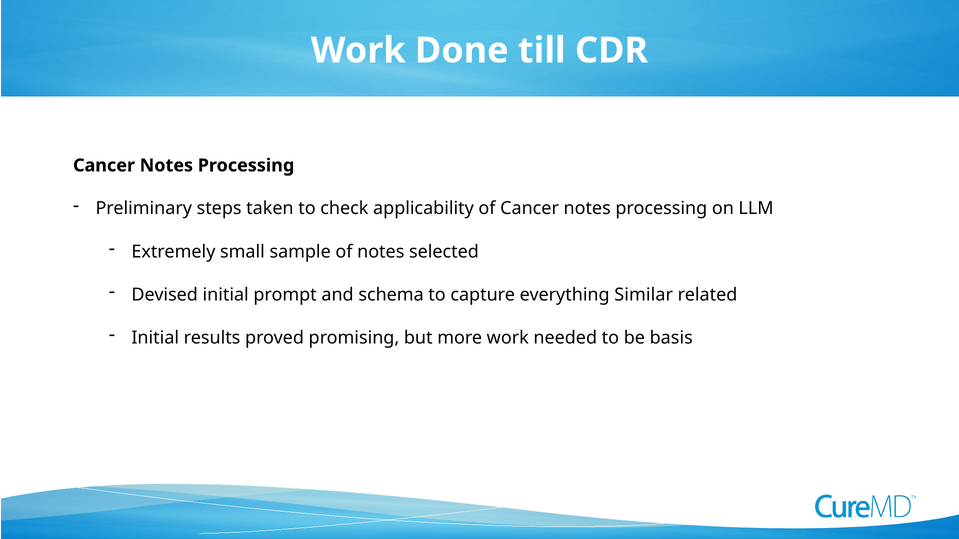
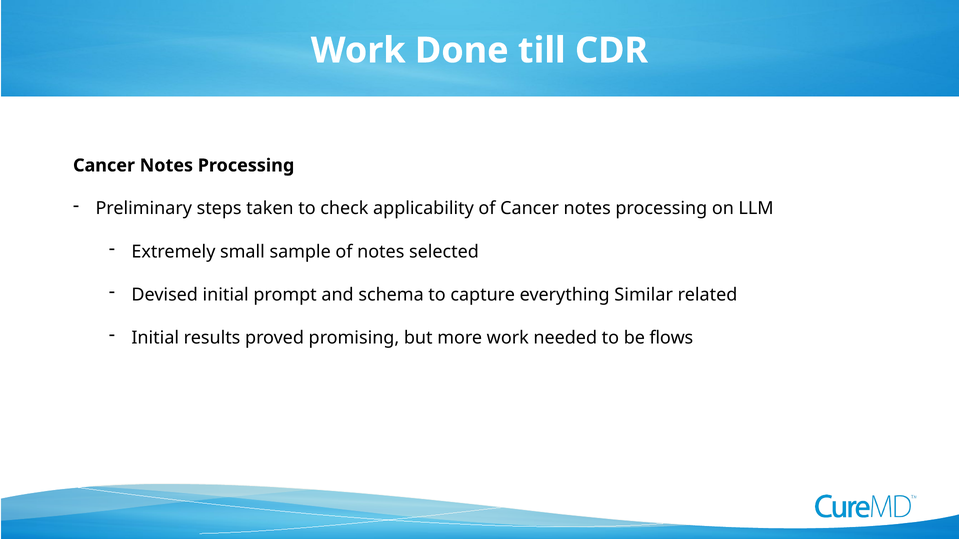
basis: basis -> flows (671, 338)
